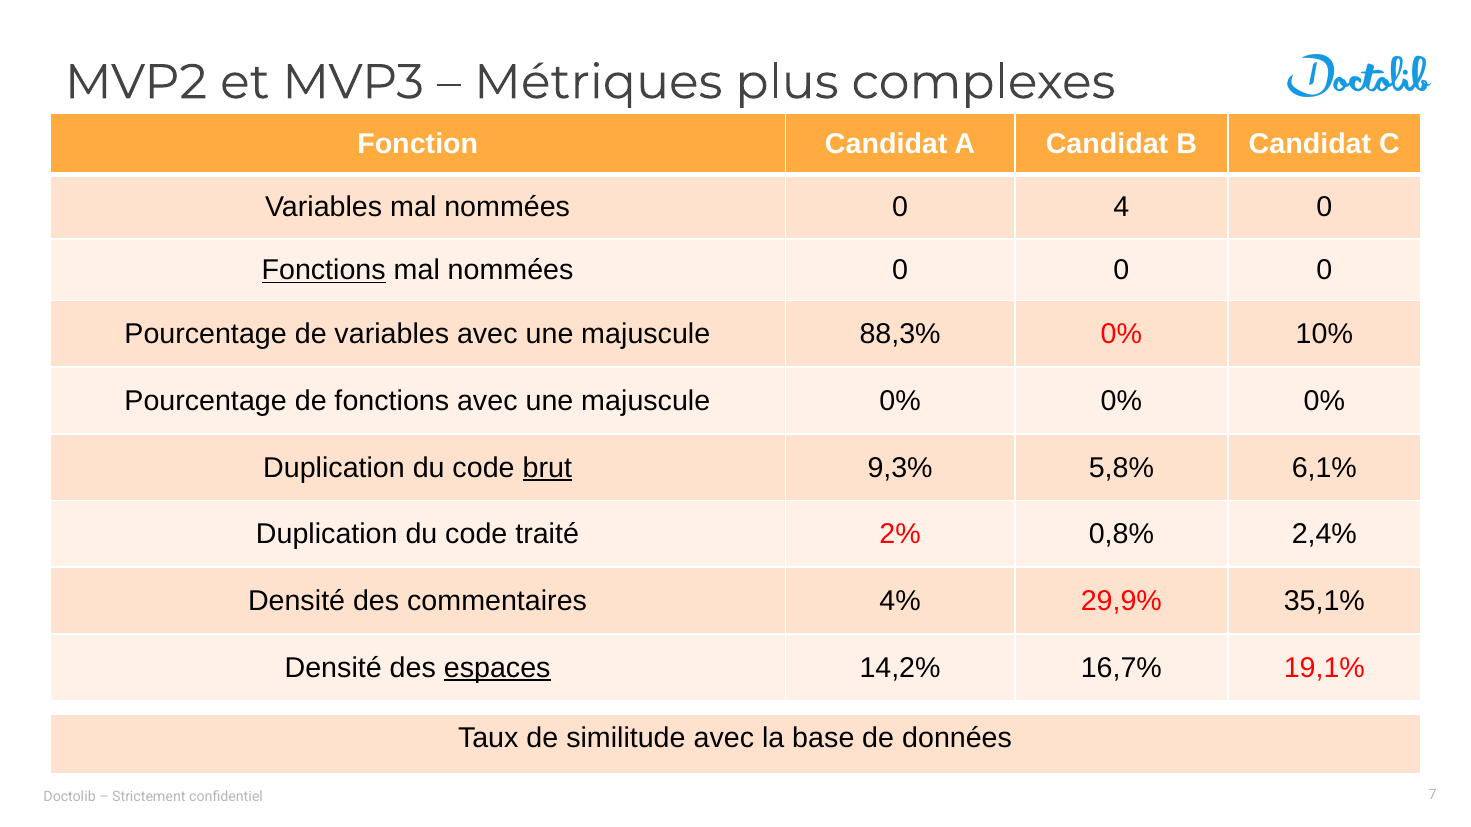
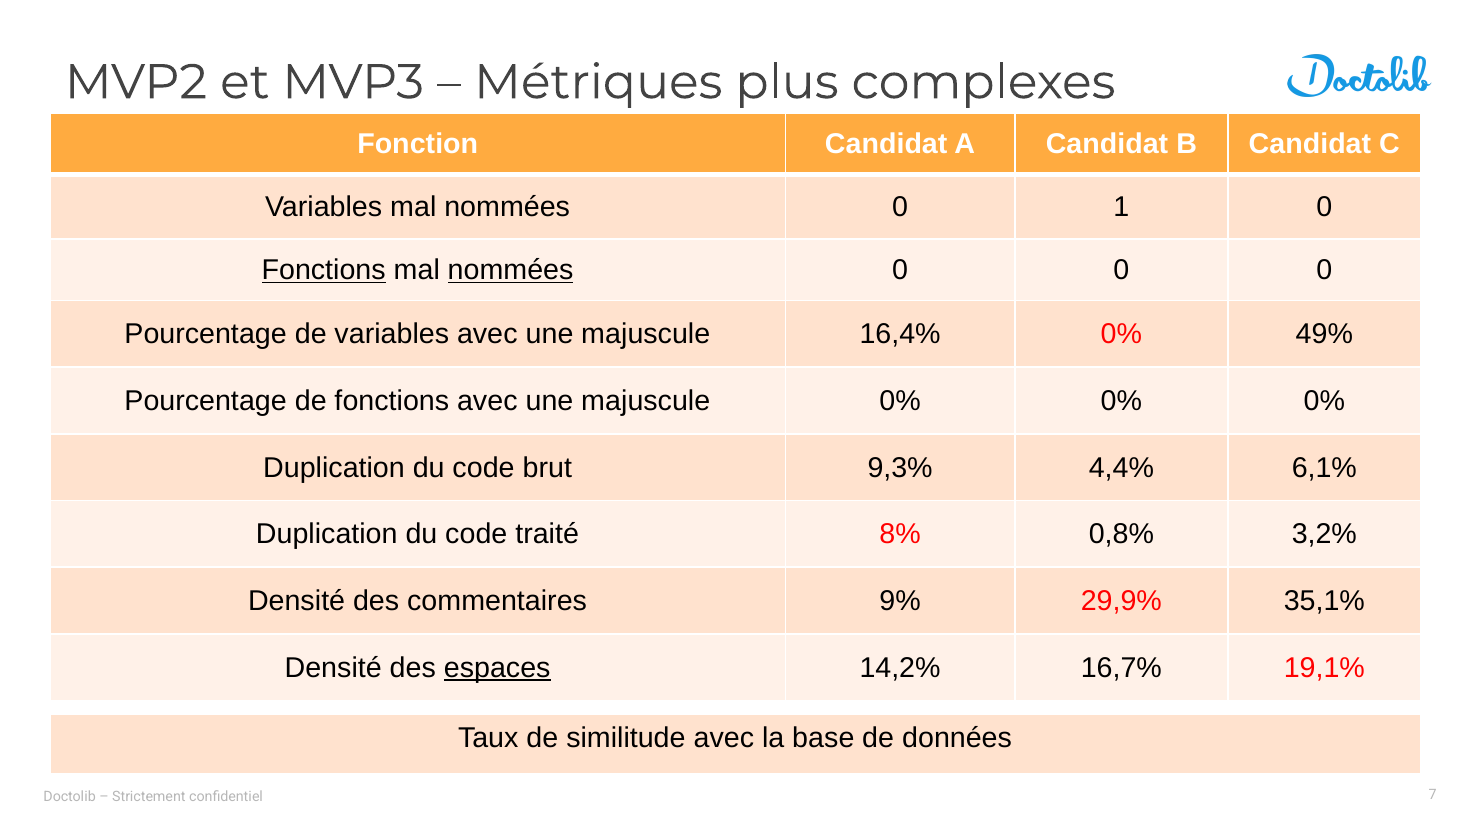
4: 4 -> 1 (1121, 207)
nommées underline: none -> present (511, 270)
88,3%: 88,3% -> 16,4% (900, 334)
10%: 10% -> 49% (1324, 334)
brut underline: present -> none (547, 468)
5,8%: 5,8% -> 4,4% (1121, 468)
2%: 2% -> 8% (900, 535)
2,4%: 2,4% -> 3,2% (1324, 535)
4%: 4% -> 9% (900, 602)
